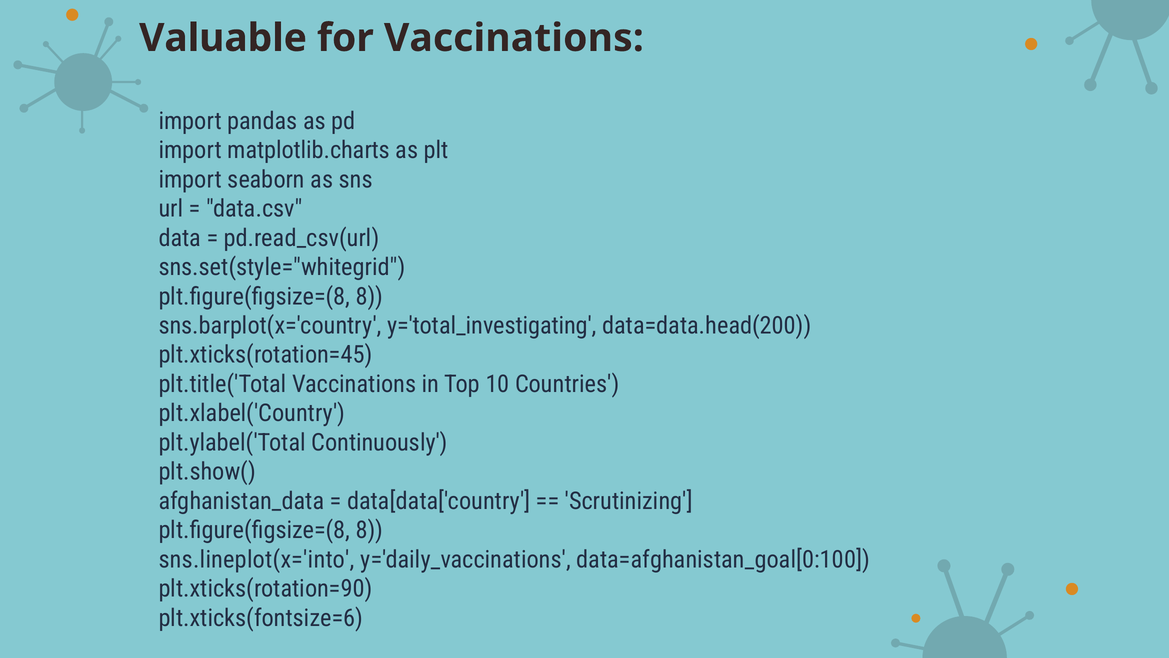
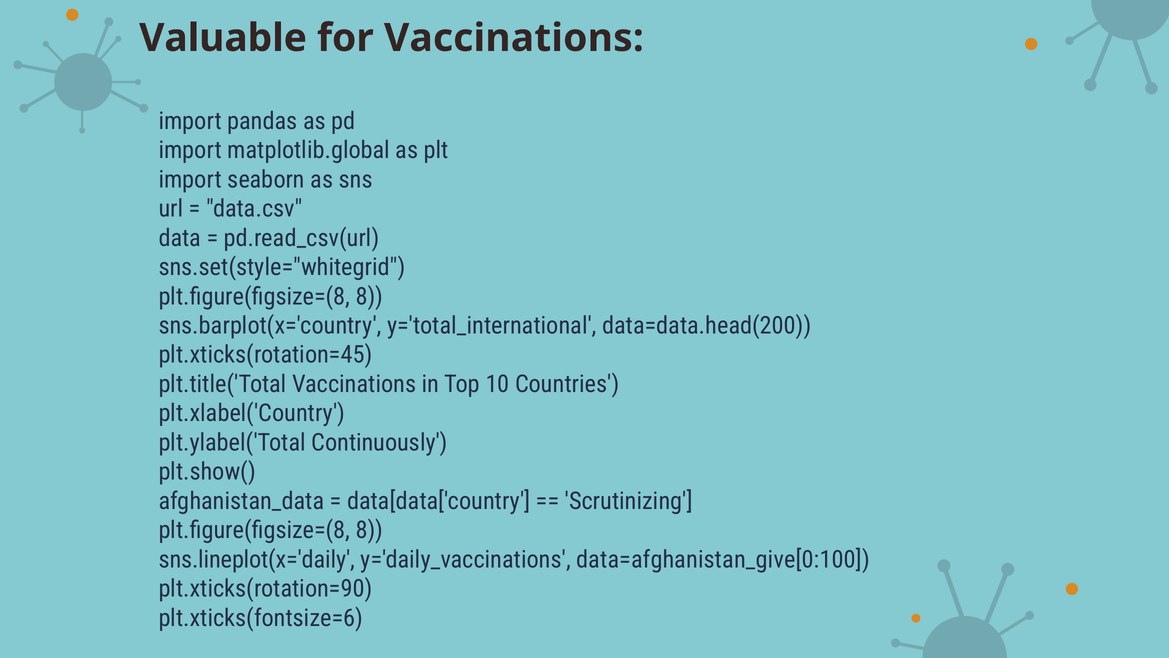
matplotlib.charts: matplotlib.charts -> matplotlib.global (309, 150)
y='total_investigating: y='total_investigating -> y='total_international (492, 325)
sns.lineplot(x='into: sns.lineplot(x='into -> sns.lineplot(x='daily (257, 559)
data=afghanistan_goal[0:100: data=afghanistan_goal[0:100 -> data=afghanistan_give[0:100 (723, 559)
